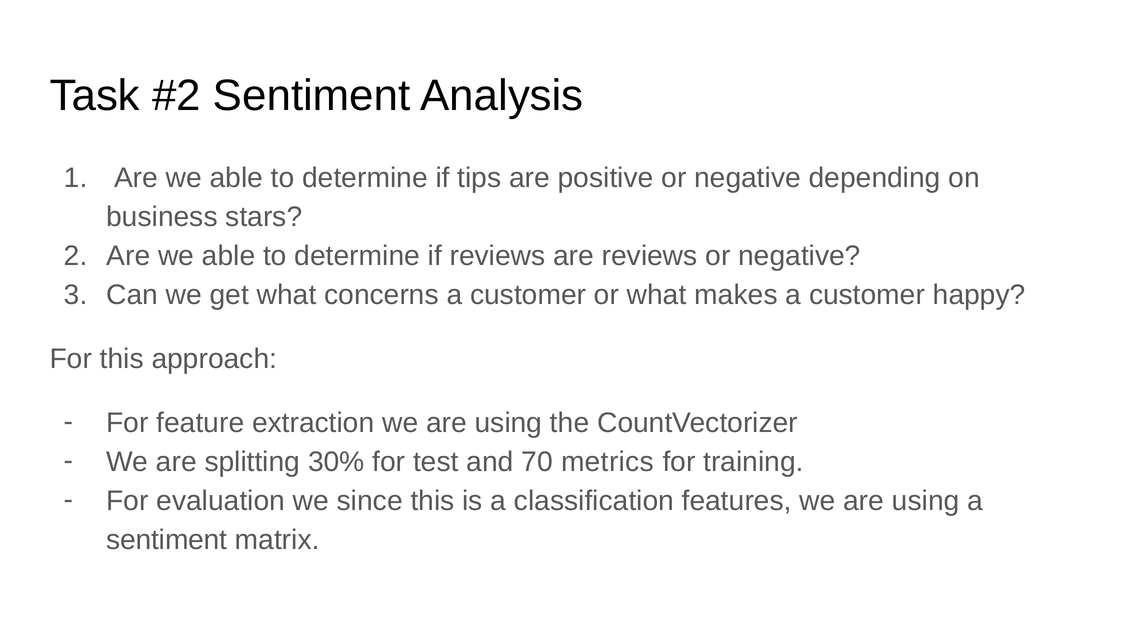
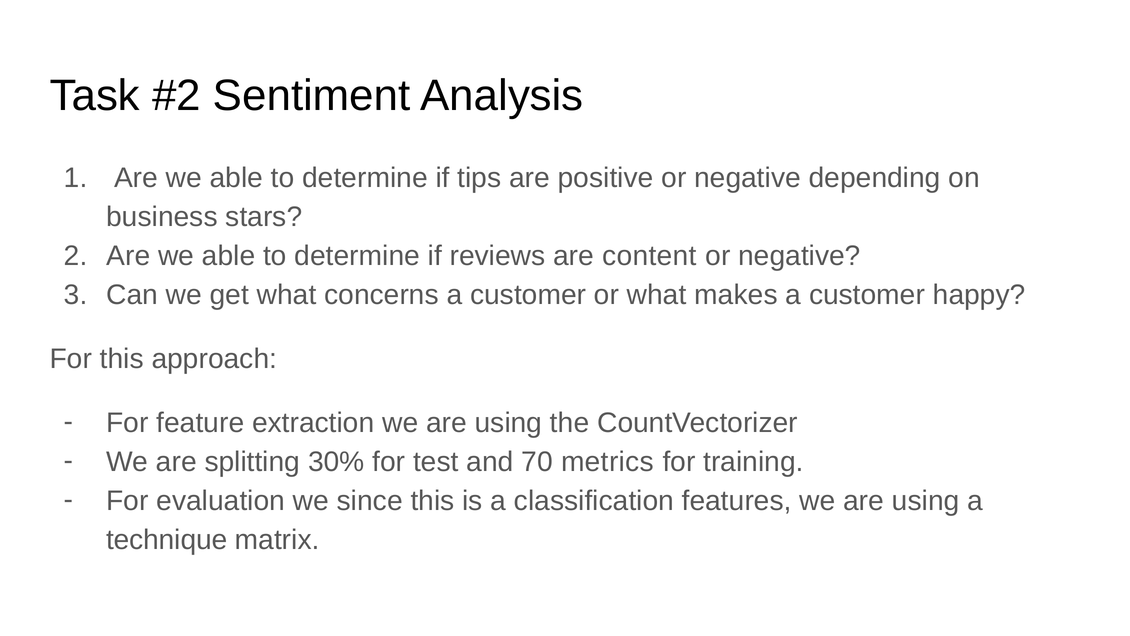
are reviews: reviews -> content (650, 256)
sentiment: sentiment -> technique (167, 540)
